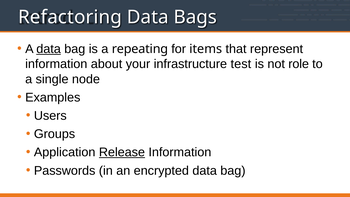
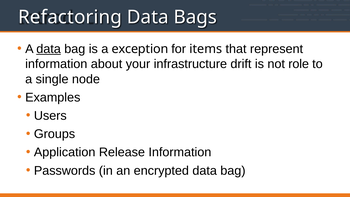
repeating: repeating -> exception (140, 49)
test: test -> drift (241, 64)
Release underline: present -> none (122, 152)
